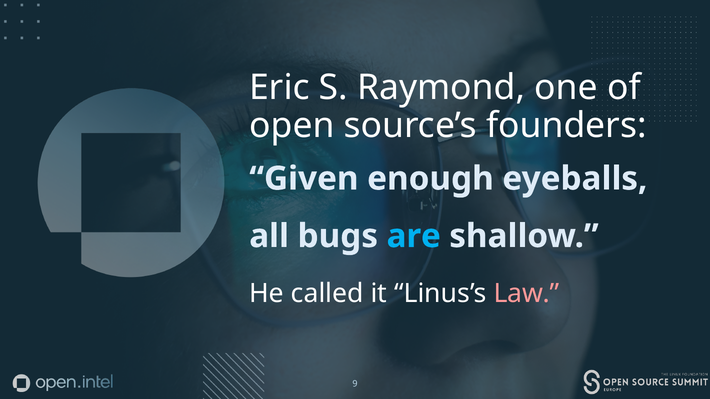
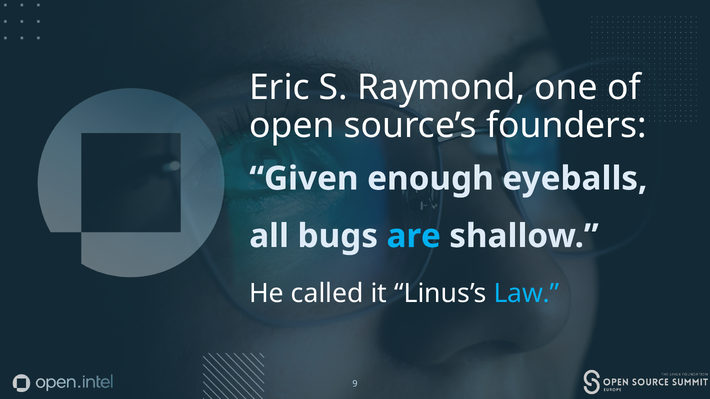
Law colour: pink -> light blue (526, 294)
